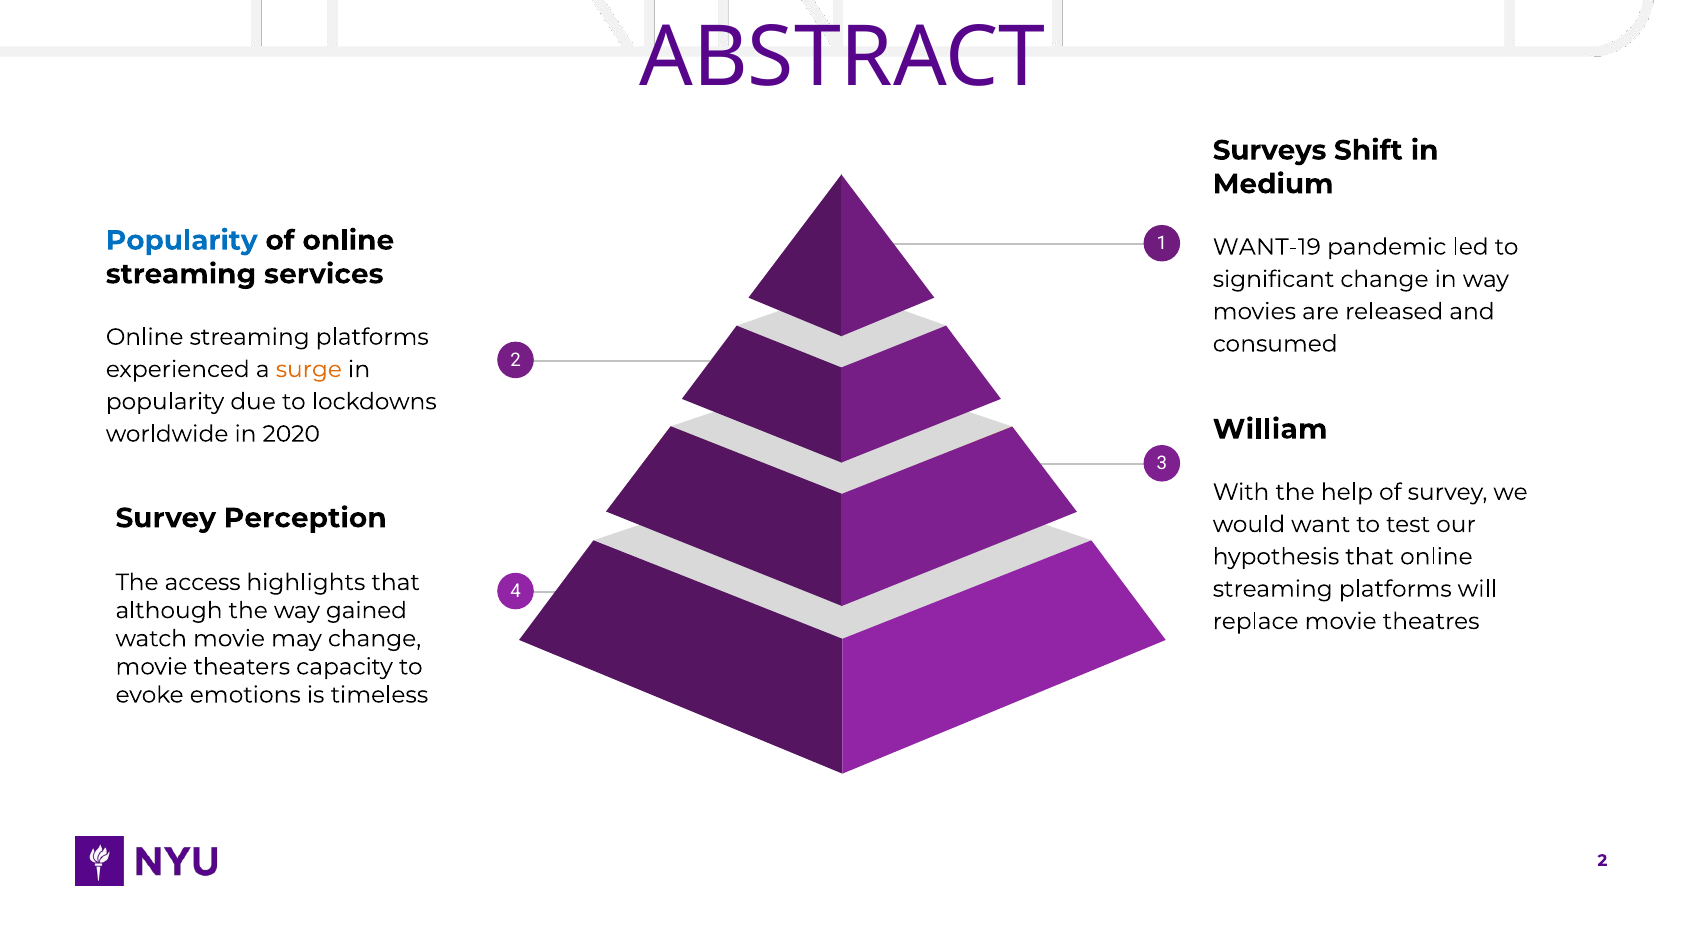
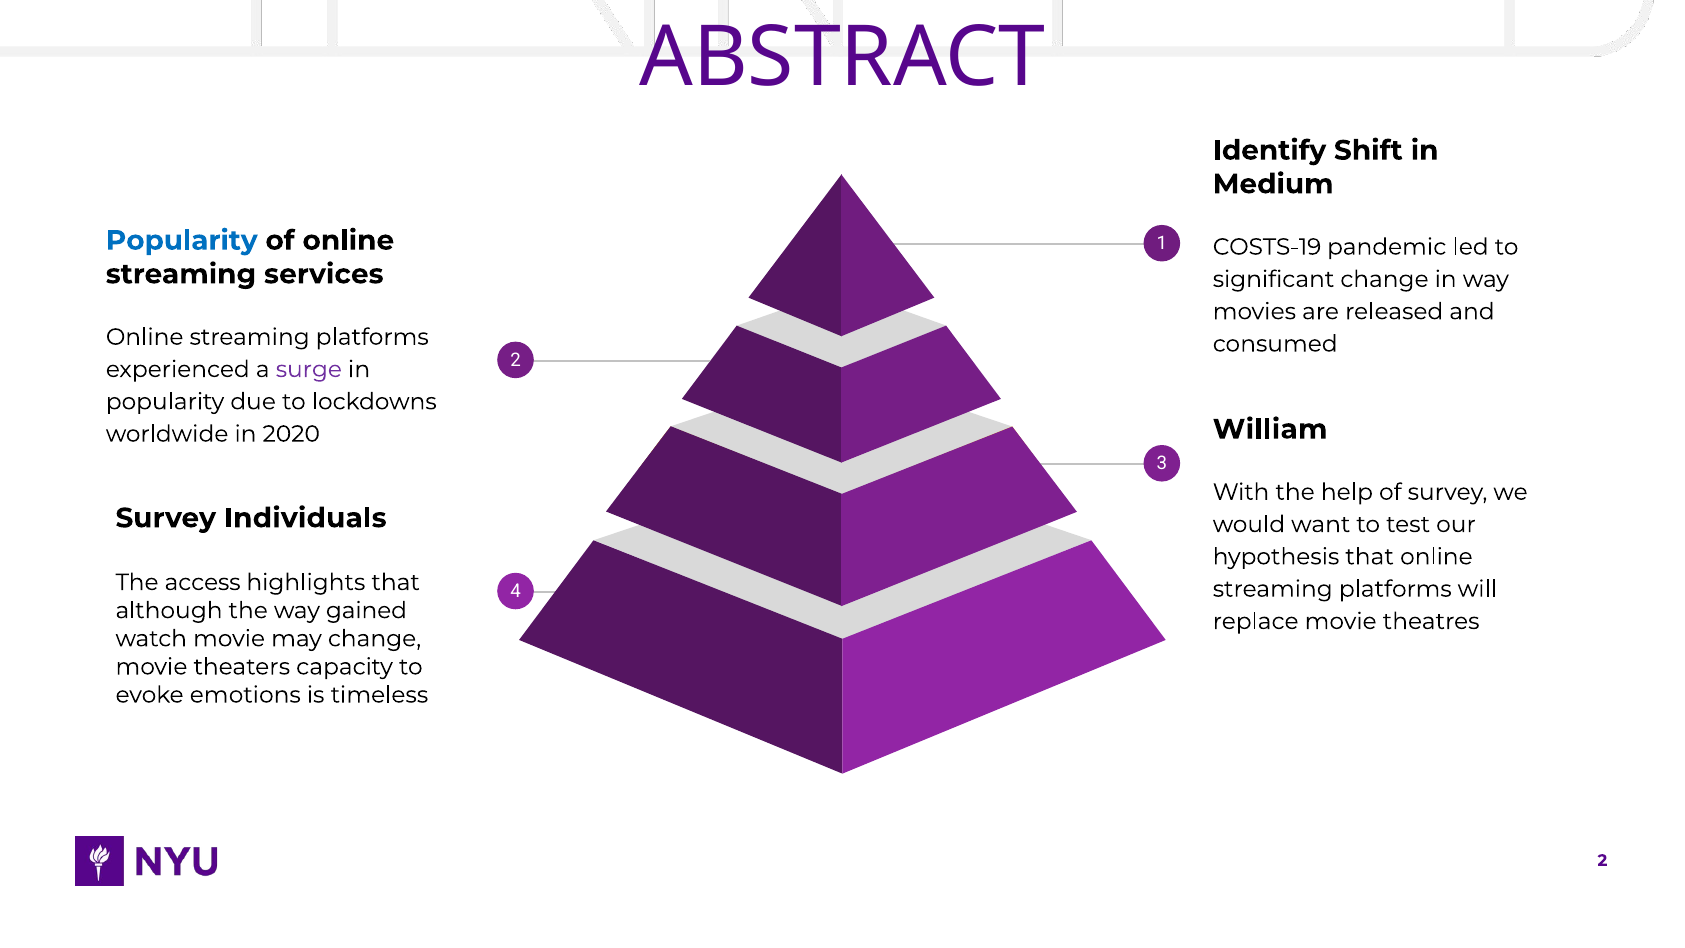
Surveys: Surveys -> Identify (1269, 150)
WANT-19: WANT-19 -> COSTS-19 (1267, 247)
surge colour: orange -> purple (309, 369)
Perception: Perception -> Individuals (305, 518)
